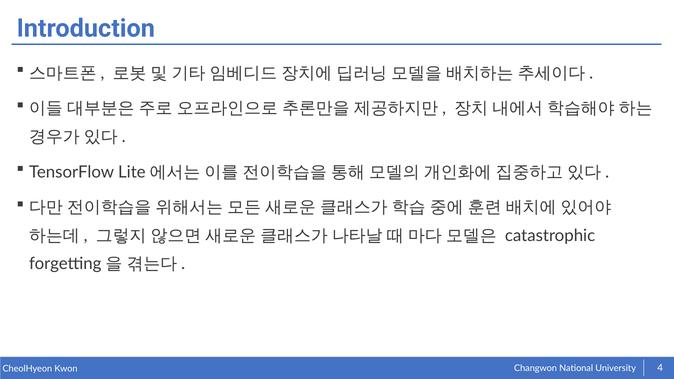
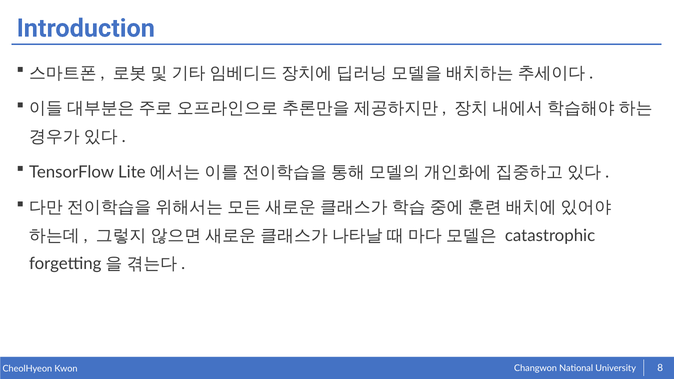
4: 4 -> 8 (660, 368)
